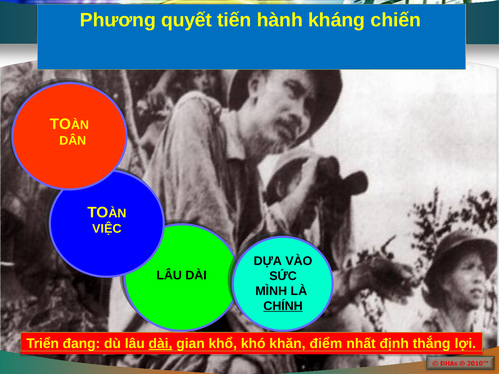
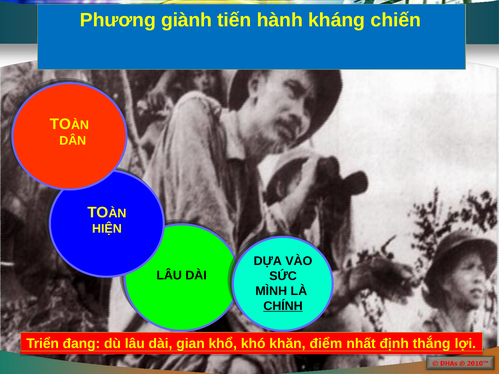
quyết: quyết -> giành (187, 20)
VIỆC: VIỆC -> HIỆN (107, 229)
dài underline: present -> none (160, 344)
